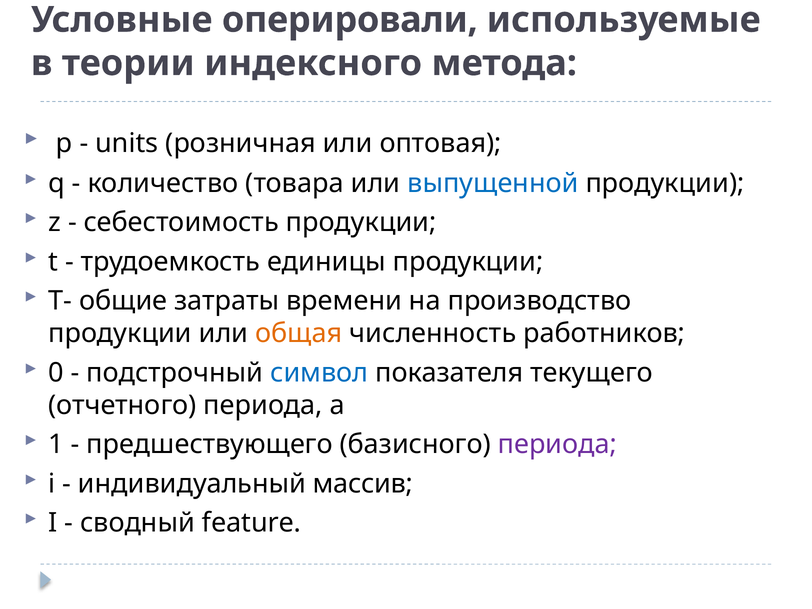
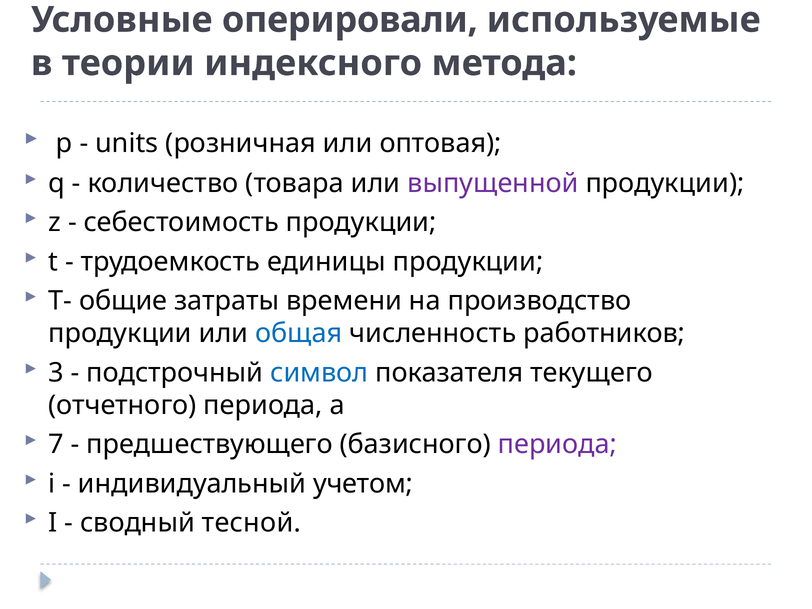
выпущенной colour: blue -> purple (493, 183)
общая colour: orange -> blue (299, 334)
0: 0 -> 3 (56, 373)
1: 1 -> 7 (56, 445)
массив: массив -> учетом (363, 484)
feature: feature -> тесной (251, 523)
